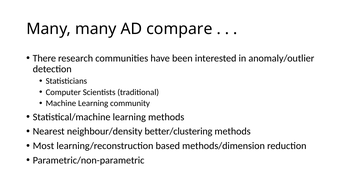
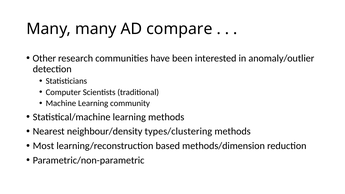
There: There -> Other (44, 58)
better/clustering: better/clustering -> types/clustering (178, 131)
